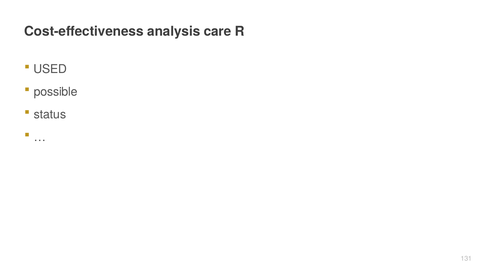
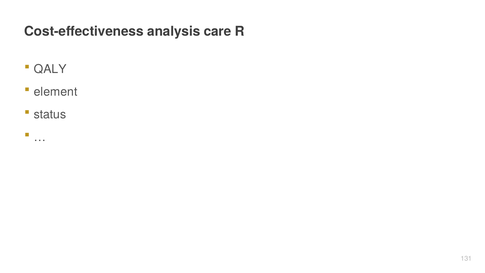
USED: USED -> QALY (50, 69)
possible: possible -> element (56, 92)
